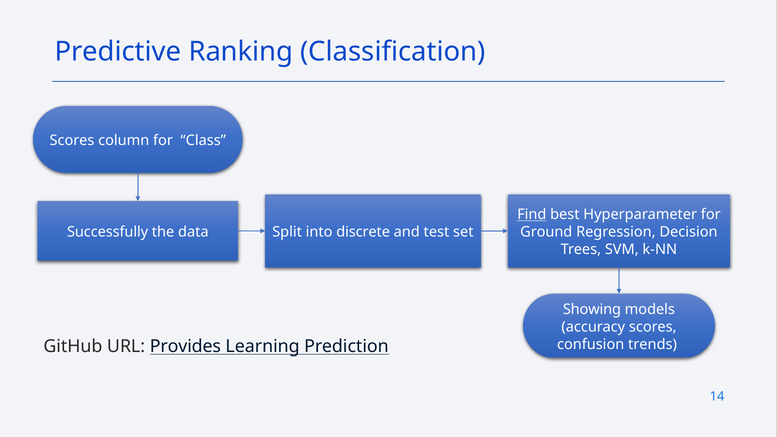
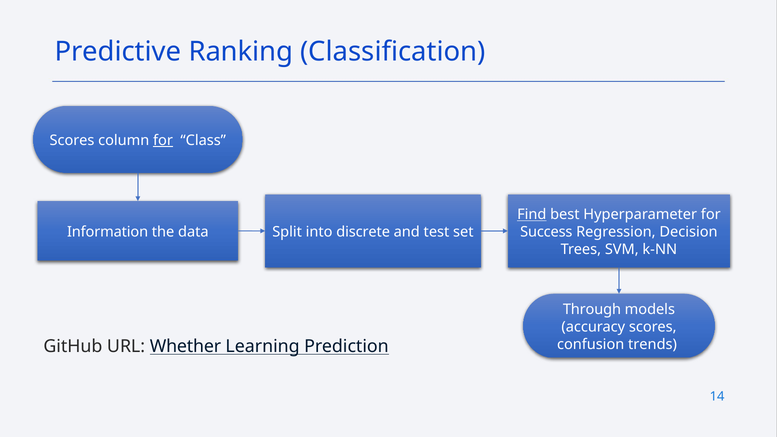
for underline: none -> present (163, 140)
Successfully: Successfully -> Information (108, 232)
Ground: Ground -> Success (546, 232)
Showing: Showing -> Through (592, 309)
Provides: Provides -> Whether (185, 346)
